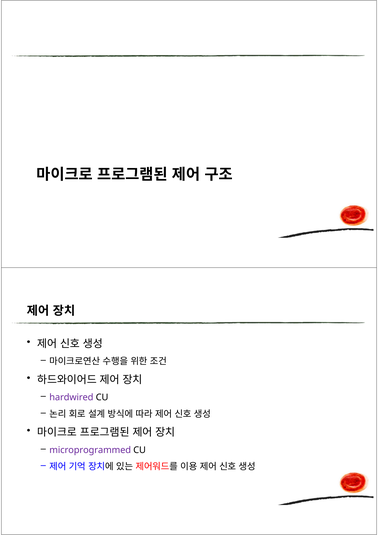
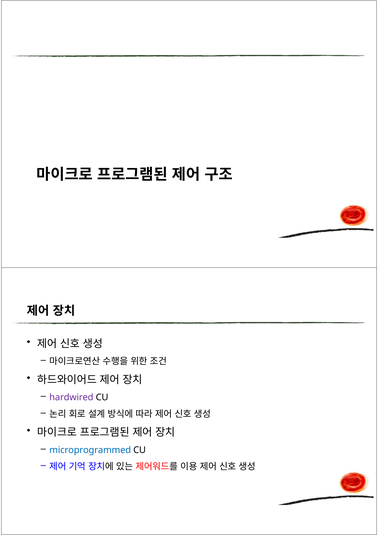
microprogrammed colour: purple -> blue (90, 450)
